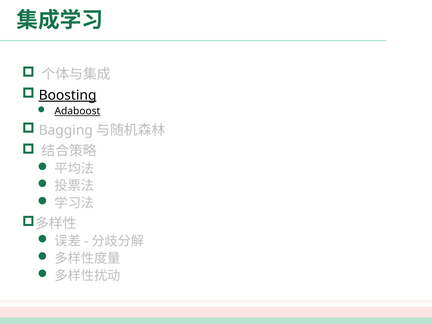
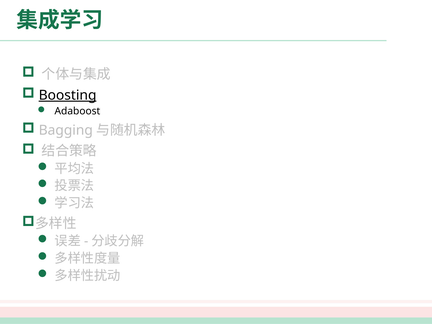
Adaboost underline: present -> none (77, 111)
